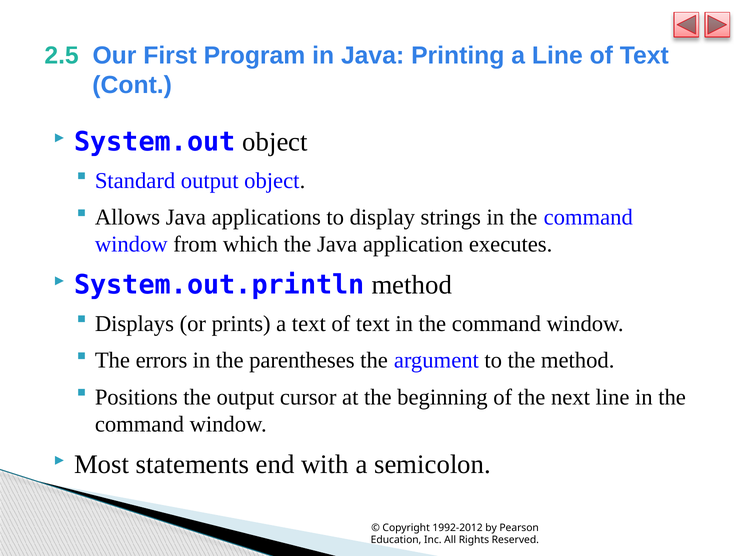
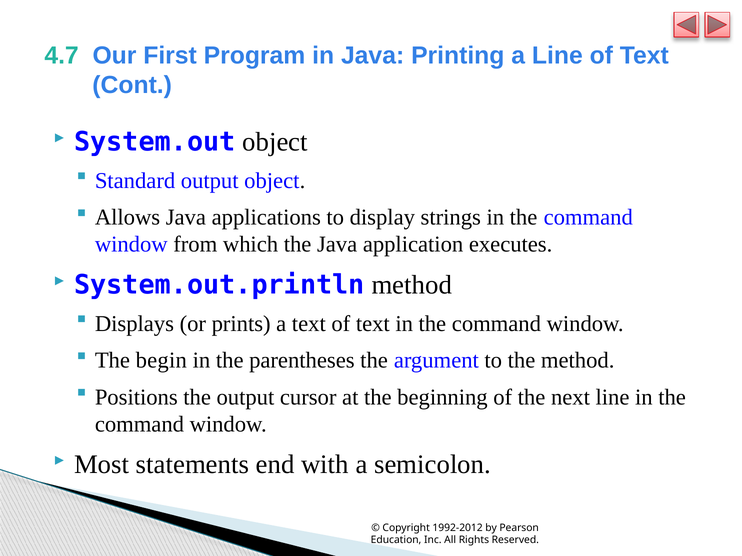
2.5: 2.5 -> 4.7 (62, 56)
errors: errors -> begin (161, 361)
